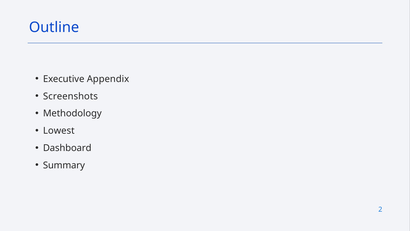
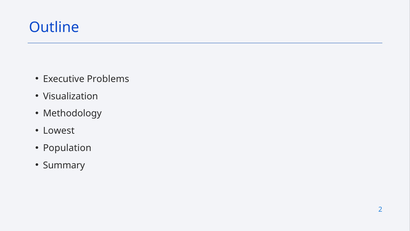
Appendix: Appendix -> Problems (108, 79)
Screenshots: Screenshots -> Visualization (71, 96)
Dashboard: Dashboard -> Population (67, 148)
